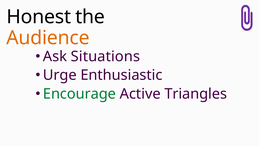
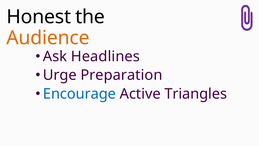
Situations: Situations -> Headlines (105, 56)
Enthusiastic: Enthusiastic -> Preparation (121, 75)
Encourage colour: green -> blue (79, 94)
